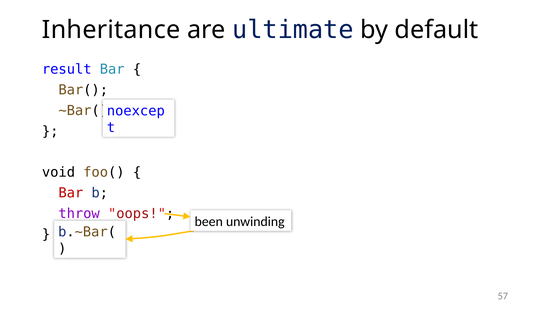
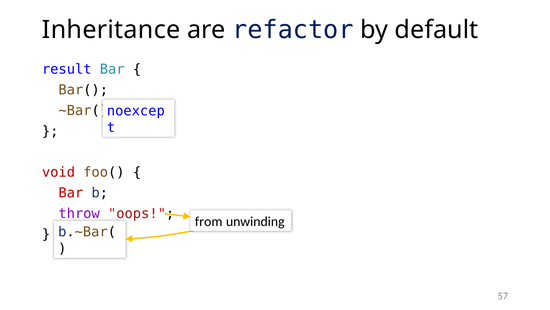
ultimate: ultimate -> refactor (293, 30)
void colour: black -> red (58, 172)
been: been -> from (209, 221)
